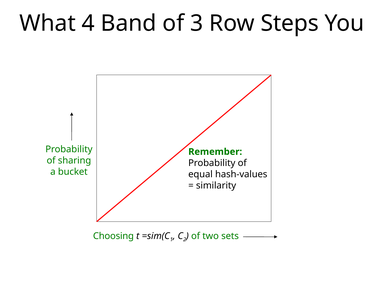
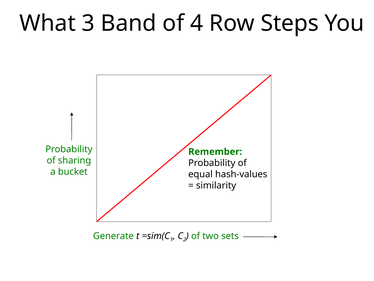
4: 4 -> 3 (88, 23)
3: 3 -> 4 (197, 23)
Choosing: Choosing -> Generate (113, 236)
